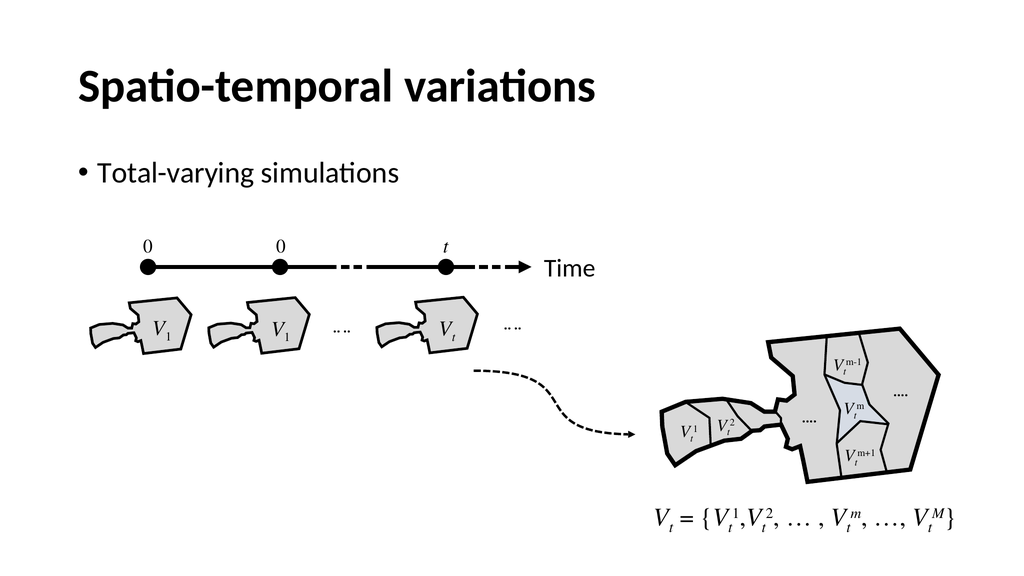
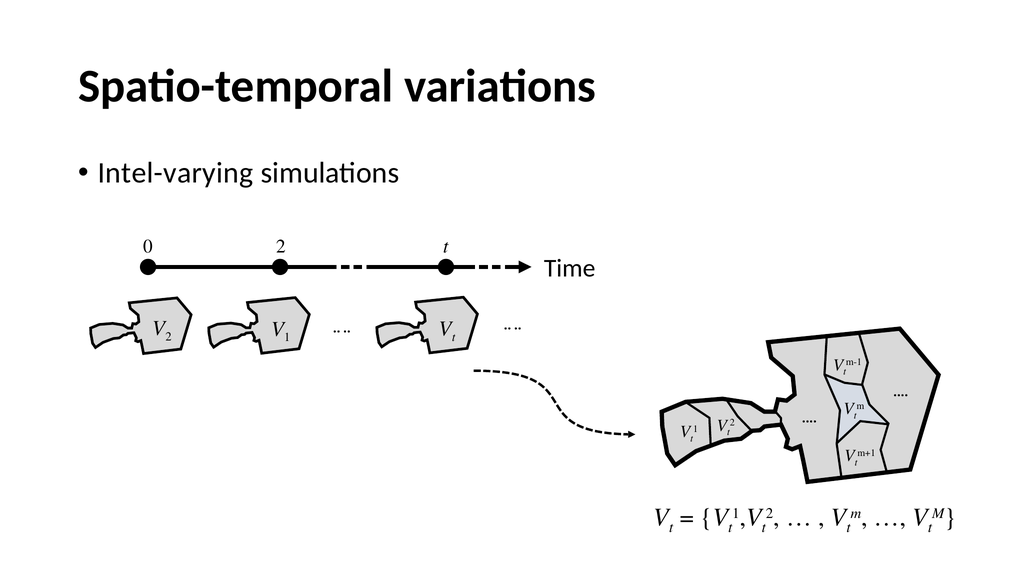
Total-varying: Total-varying -> Intel-varying (175, 173)
0 0: 0 -> 2 (281, 246)
1: 1 -> 2 (169, 337)
